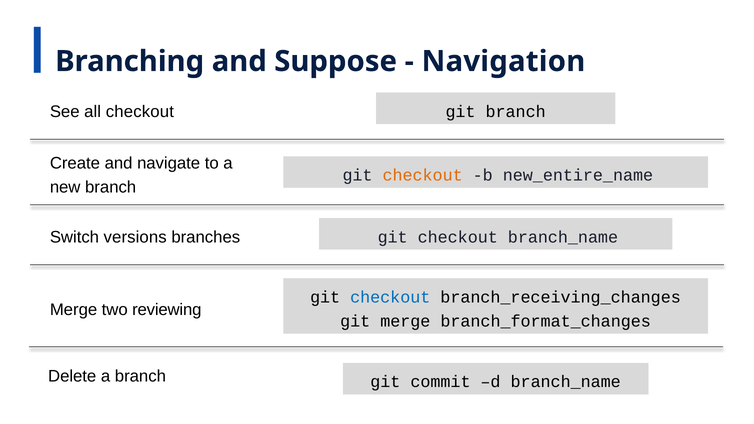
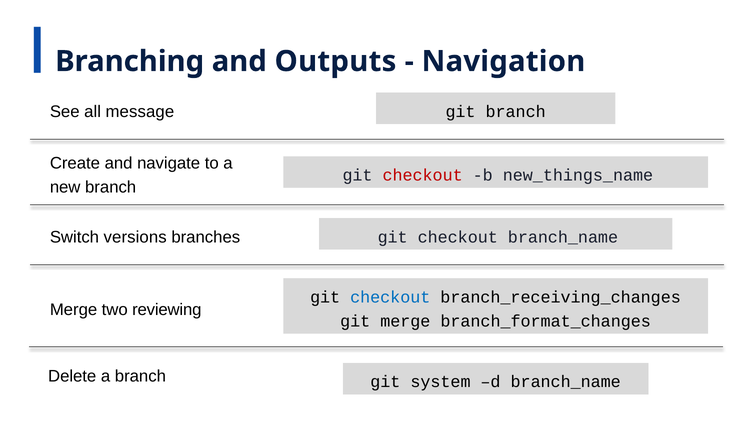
Suppose: Suppose -> Outputs (335, 61)
all checkout: checkout -> message (140, 112)
checkout colour: orange -> red (423, 175)
new_entire_name: new_entire_name -> new_things_name (578, 175)
commit: commit -> system (440, 382)
